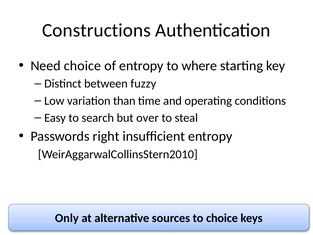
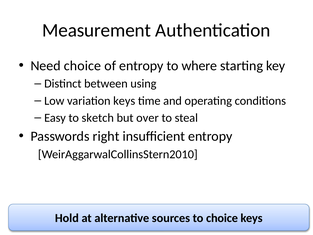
Constructions: Constructions -> Measurement (97, 30)
fuzzy: fuzzy -> using (143, 84)
variation than: than -> keys (124, 101)
search: search -> sketch (98, 118)
Only: Only -> Hold (67, 218)
